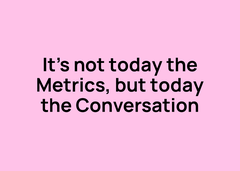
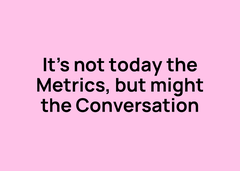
but today: today -> might (177, 85)
